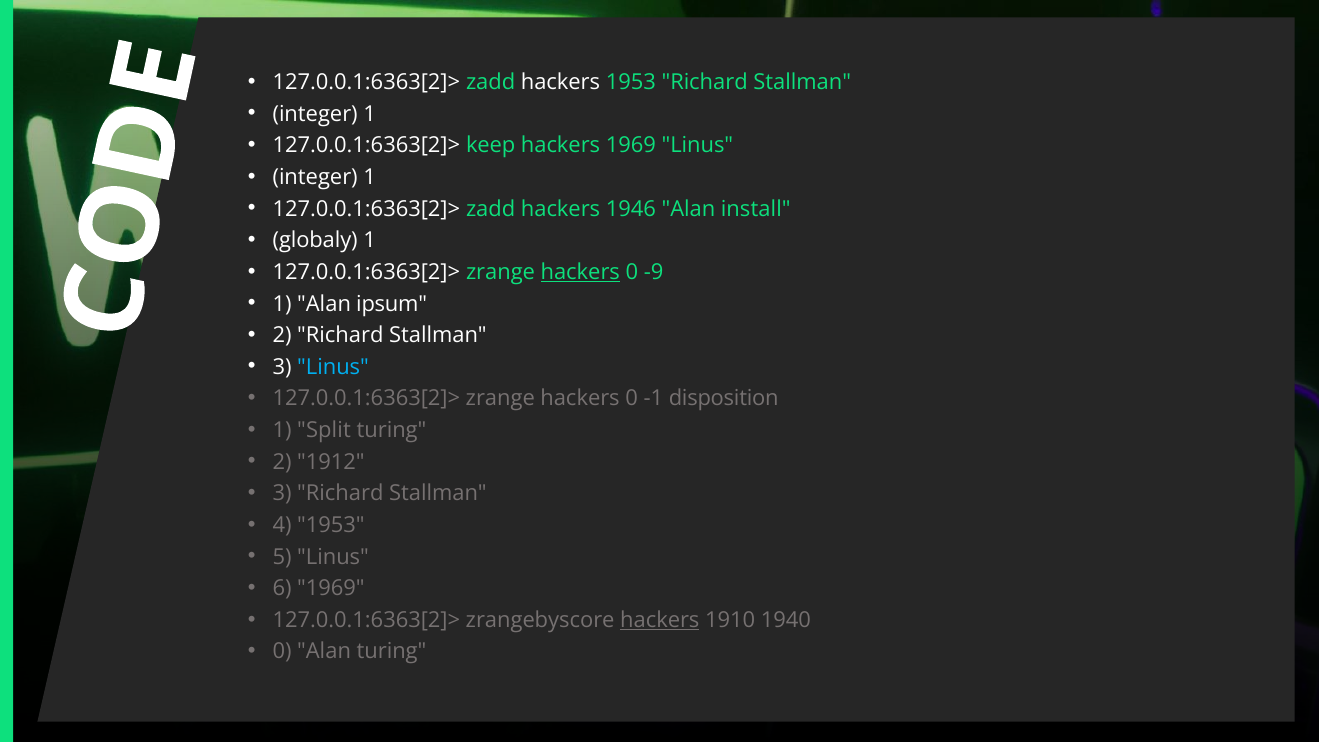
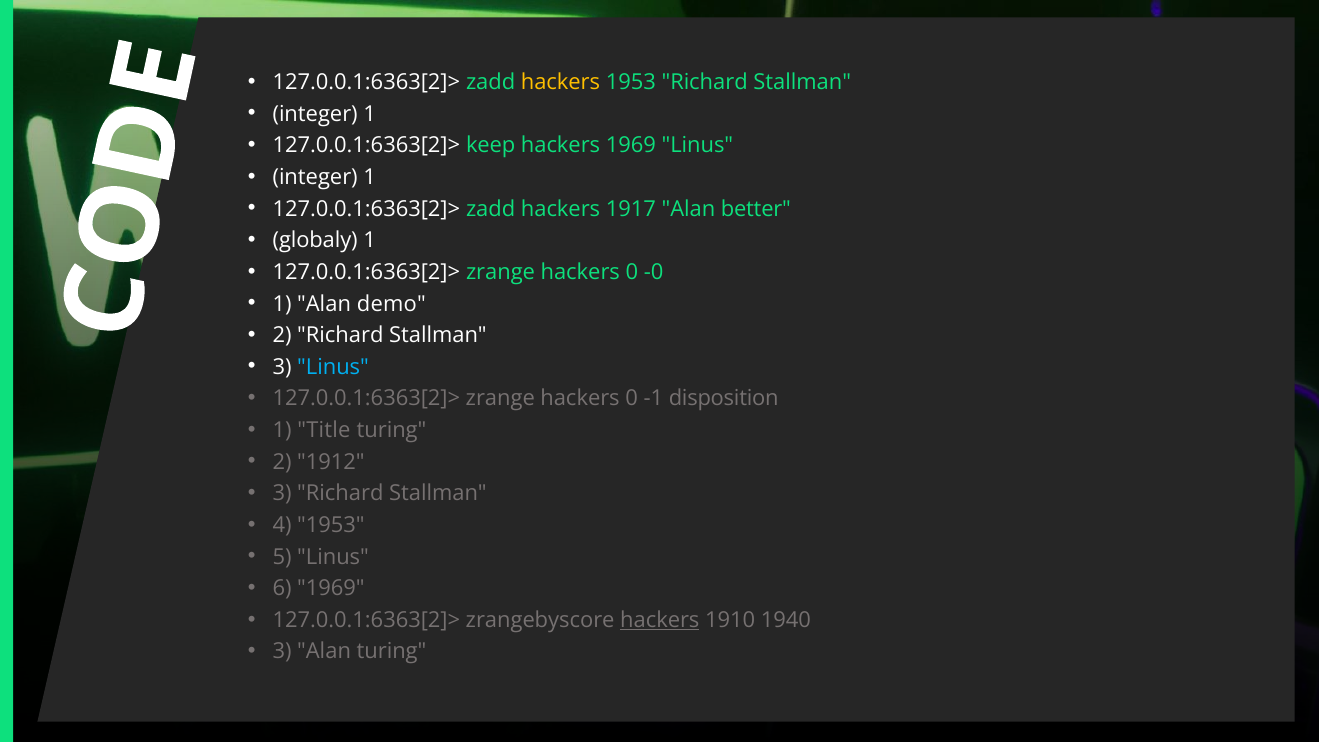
hackers colour: white -> yellow (560, 82)
1946: 1946 -> 1917 (631, 209)
install: install -> better (756, 209)
hackers underline: present -> none (580, 272)
-9: -9 -> -0 (654, 272)
ipsum: ipsum -> demo (391, 304)
Split: Split -> Title (324, 430)
0: 0 -> 3 (282, 652)
